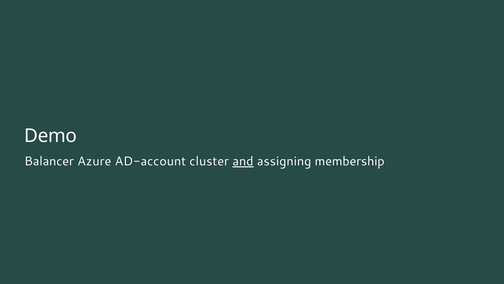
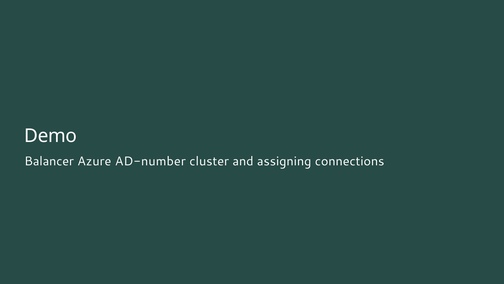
AD-account: AD-account -> AD-number (150, 161)
and underline: present -> none (243, 161)
membership: membership -> connections (350, 161)
